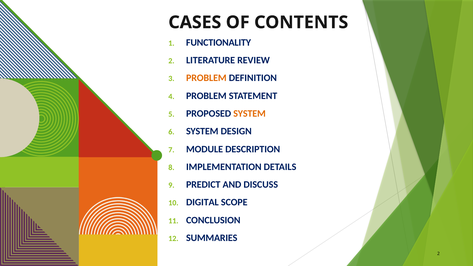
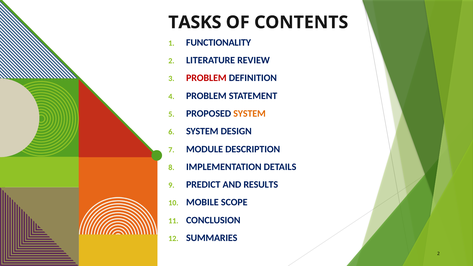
CASES: CASES -> TASKS (195, 22)
PROBLEM colour: orange -> red (206, 78)
DISCUSS: DISCUSS -> RESULTS (261, 185)
DIGITAL: DIGITAL -> MOBILE (202, 202)
